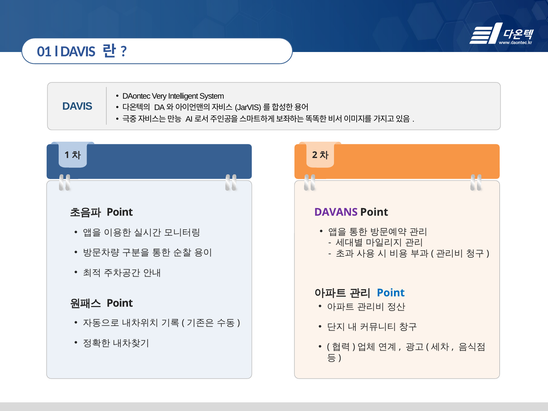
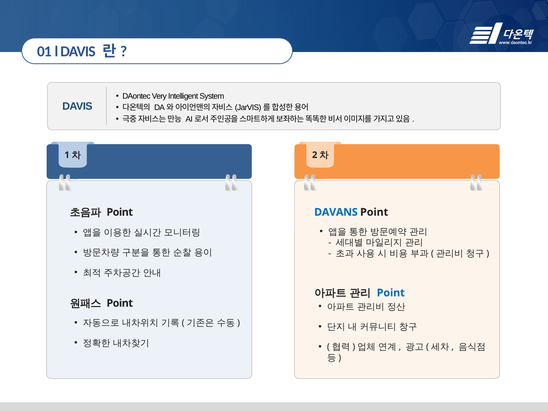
DAVANS colour: purple -> blue (336, 212)
